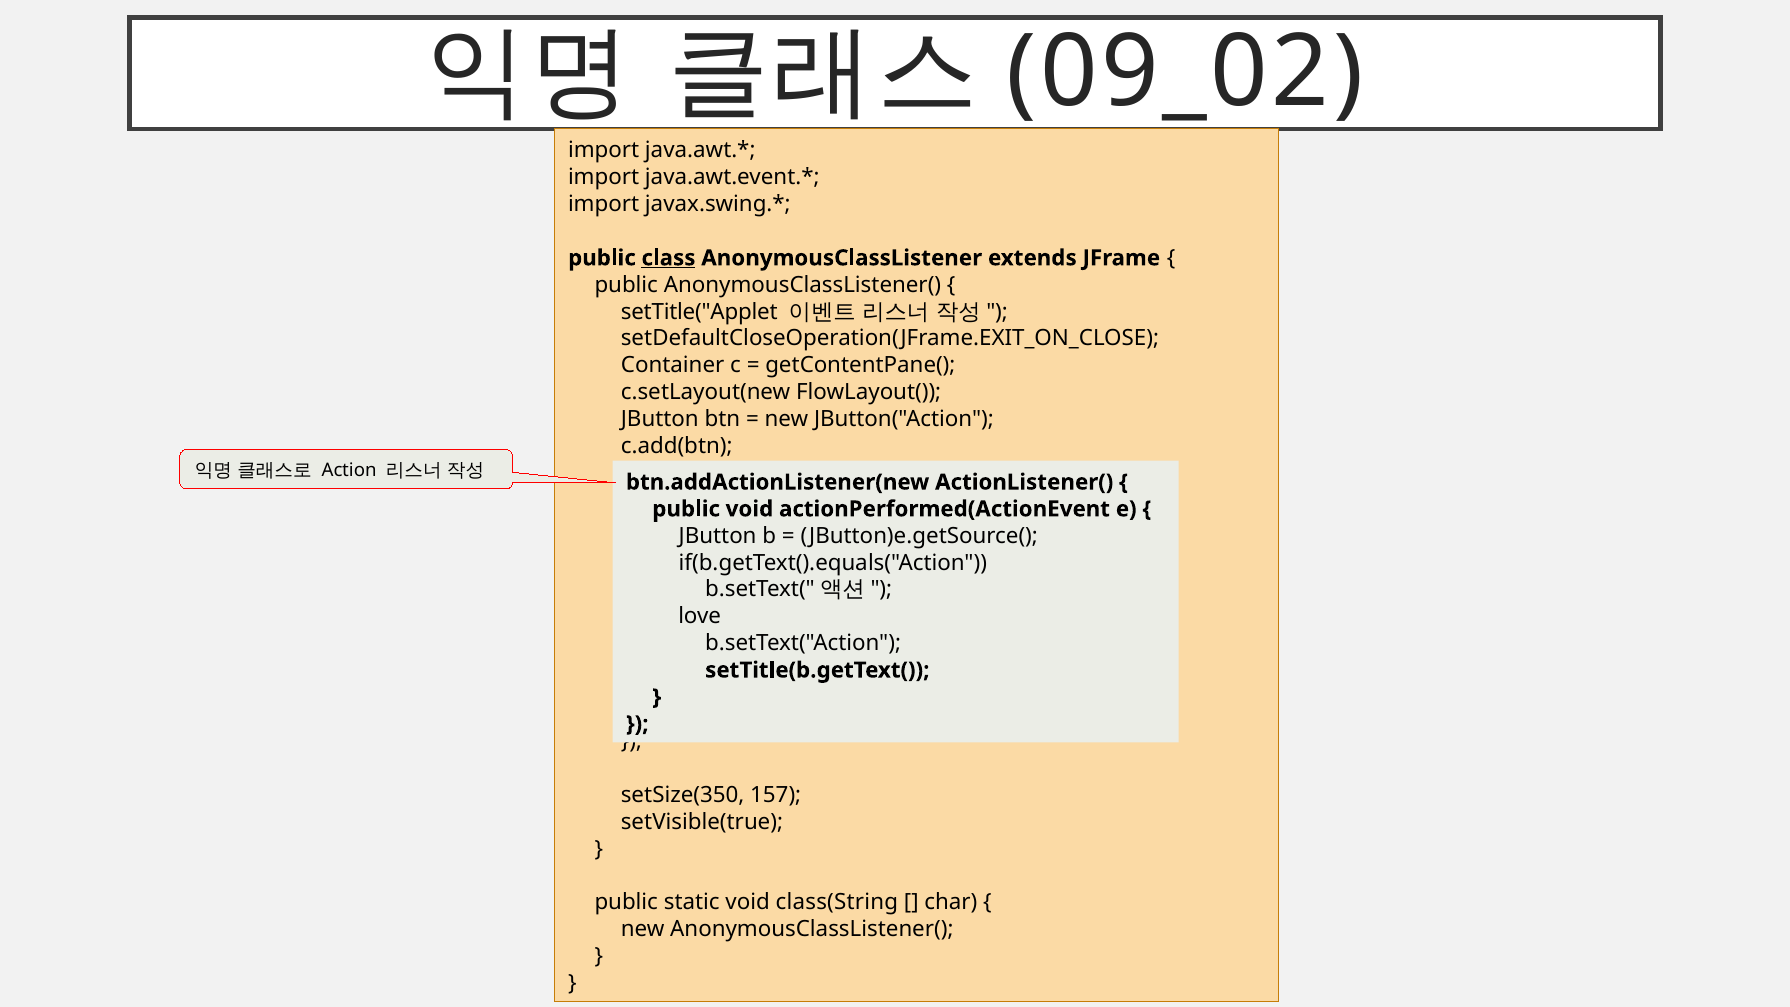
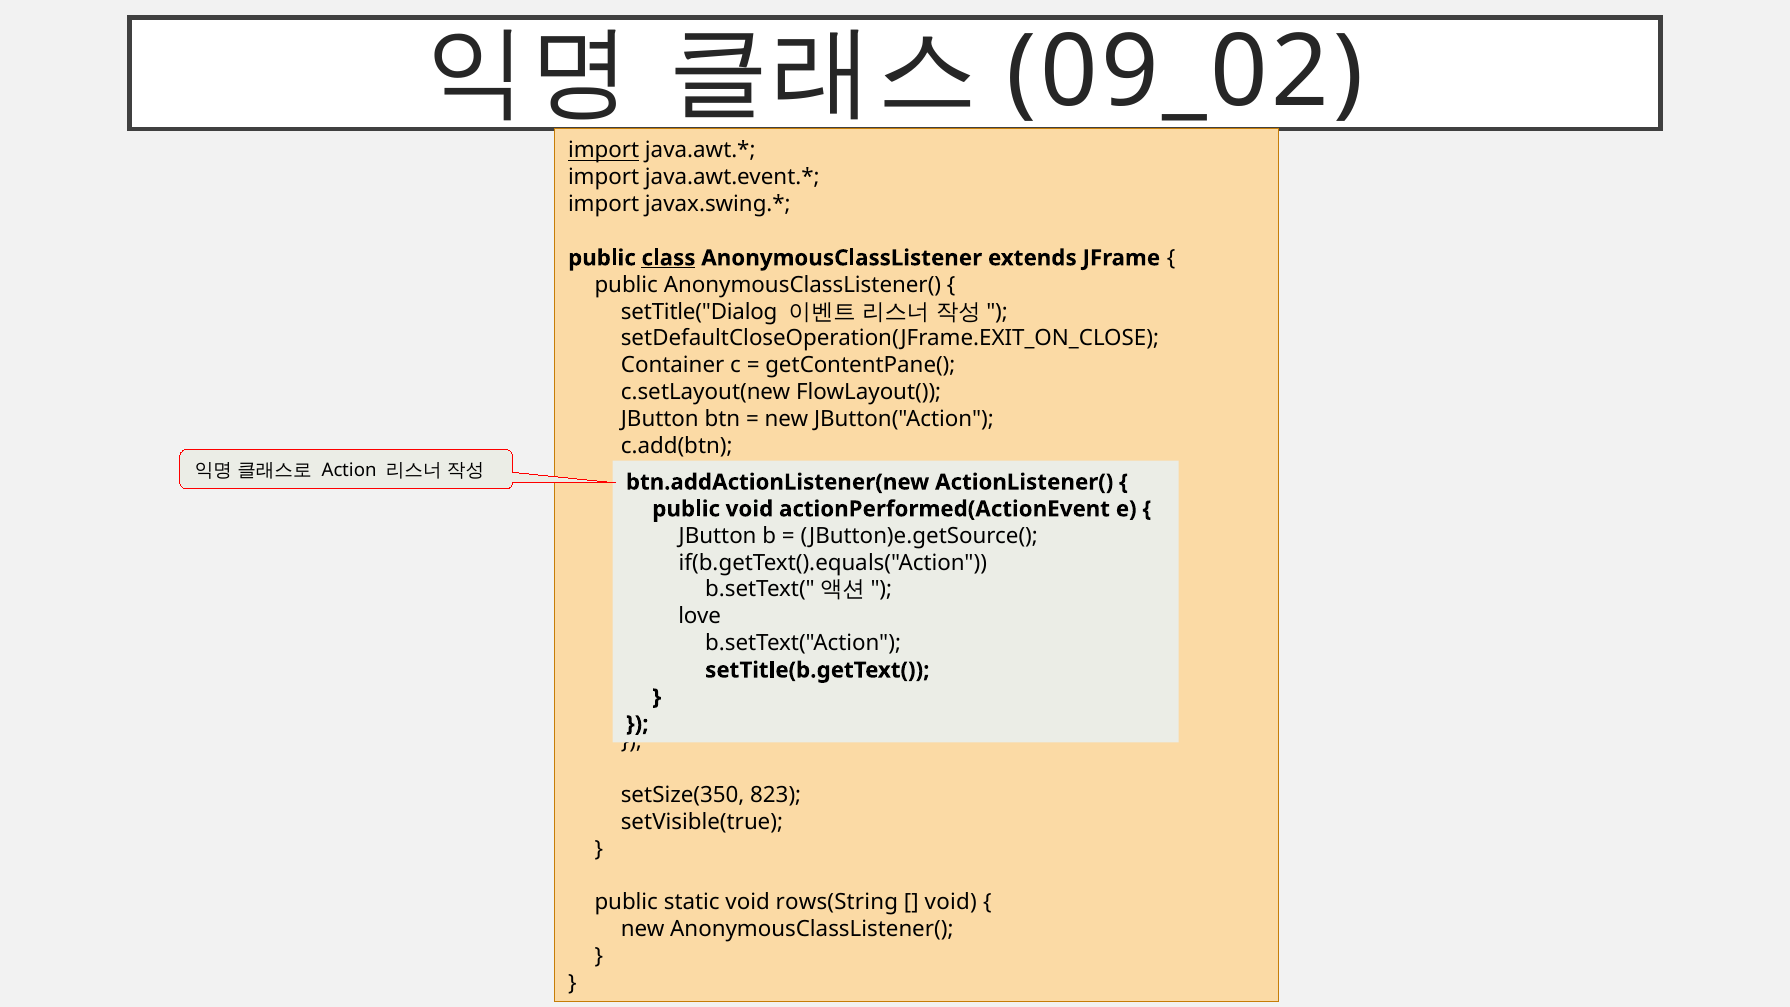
import underline: none -> present (604, 151)
setTitle("Applet: setTitle("Applet -> setTitle("Dialog (699, 312)
157: 157 -> 823 (776, 795)
class(String: class(String -> rows(String (837, 902)
char: char -> void (951, 902)
